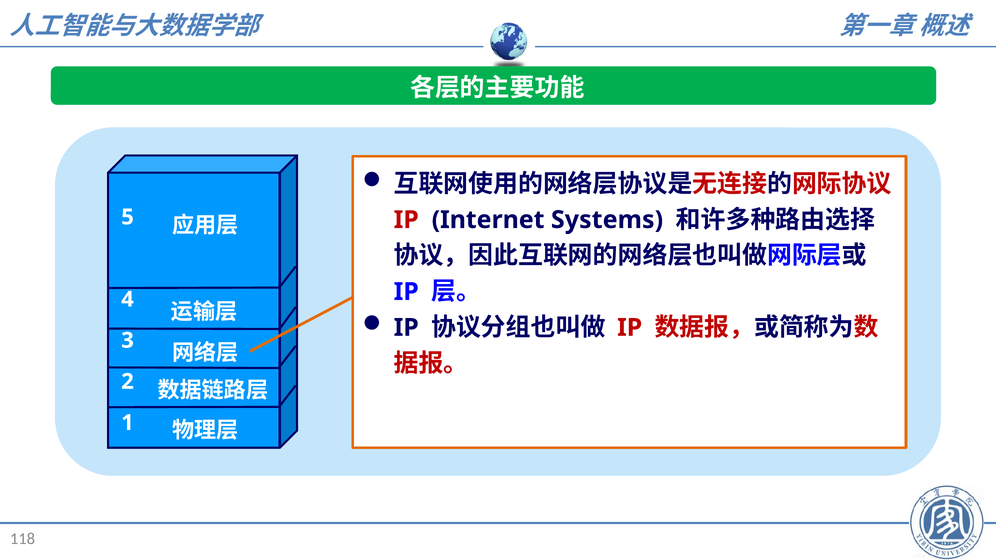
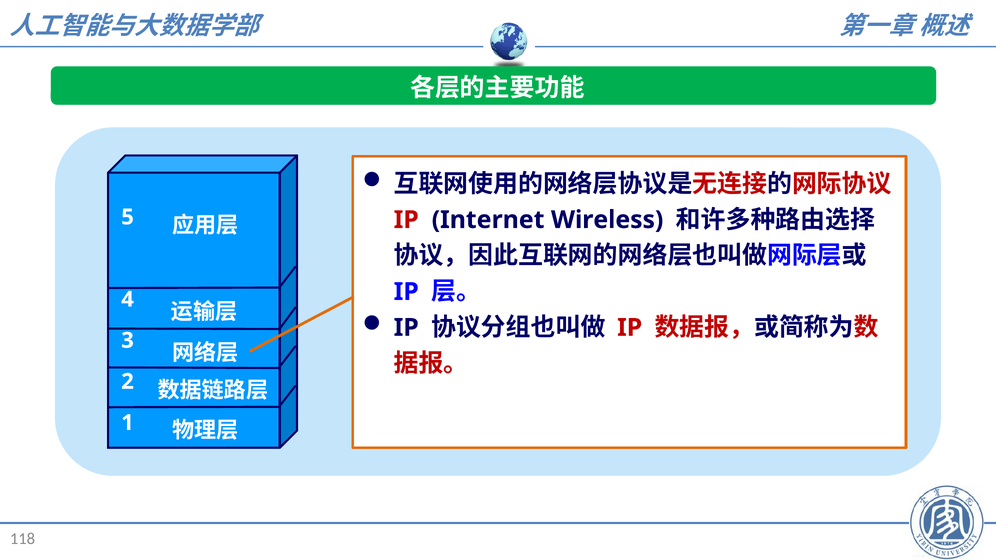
Systems: Systems -> Wireless (607, 220)
